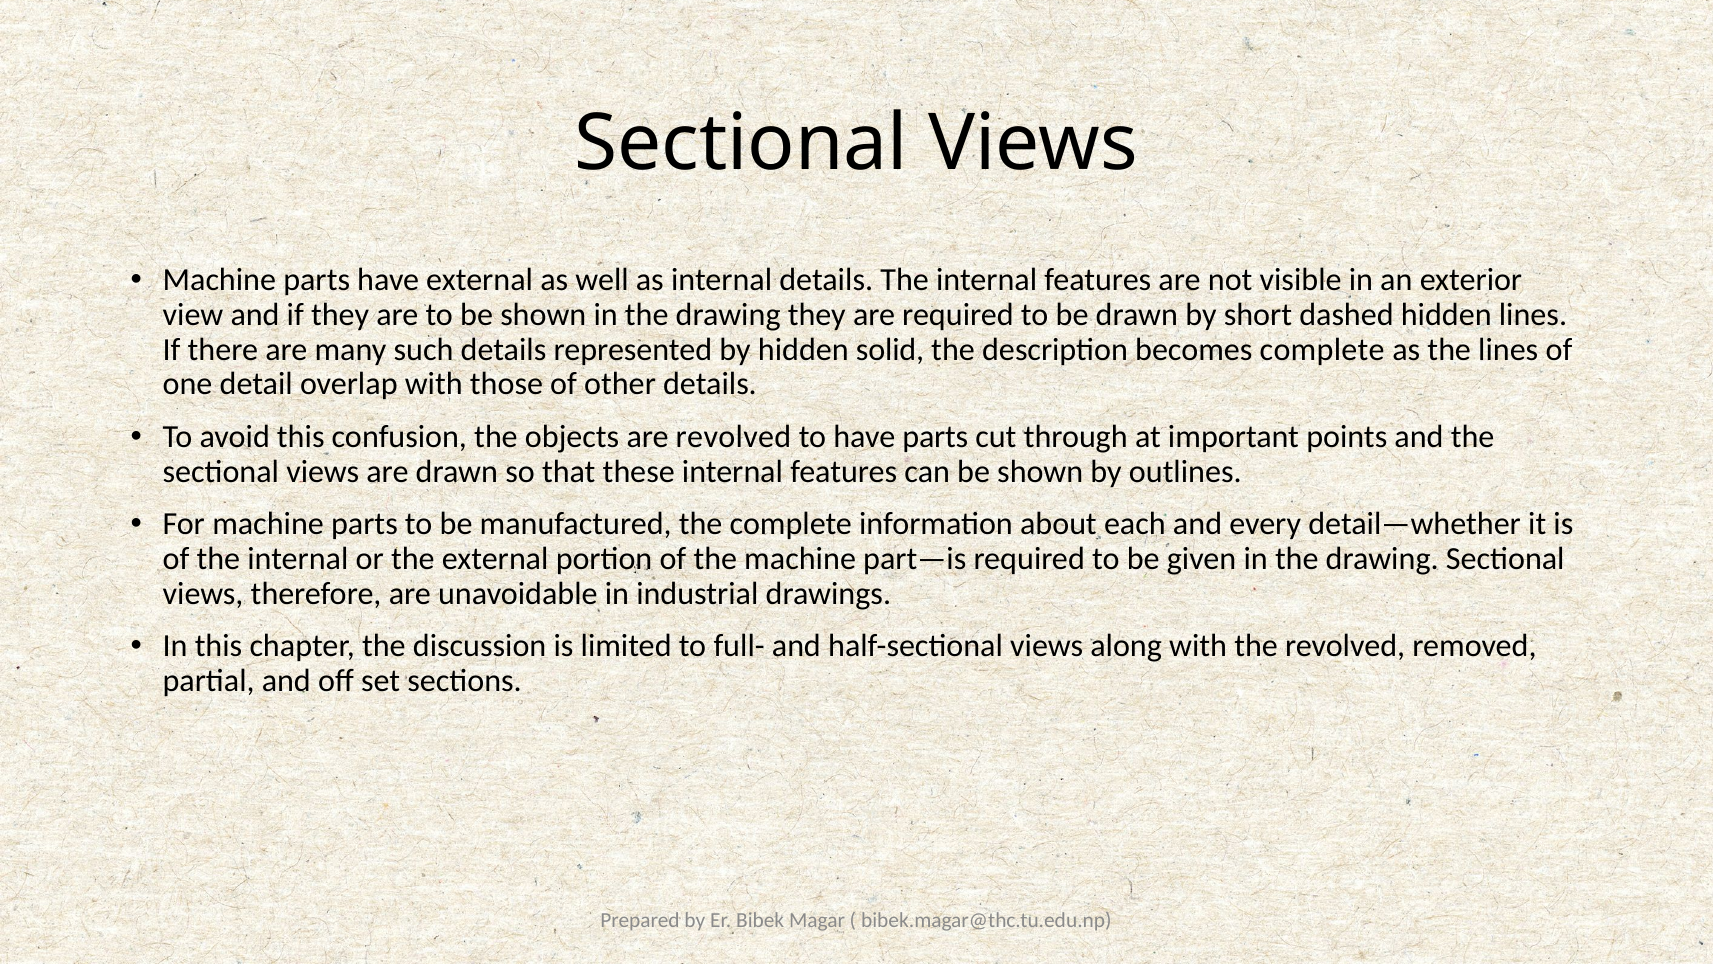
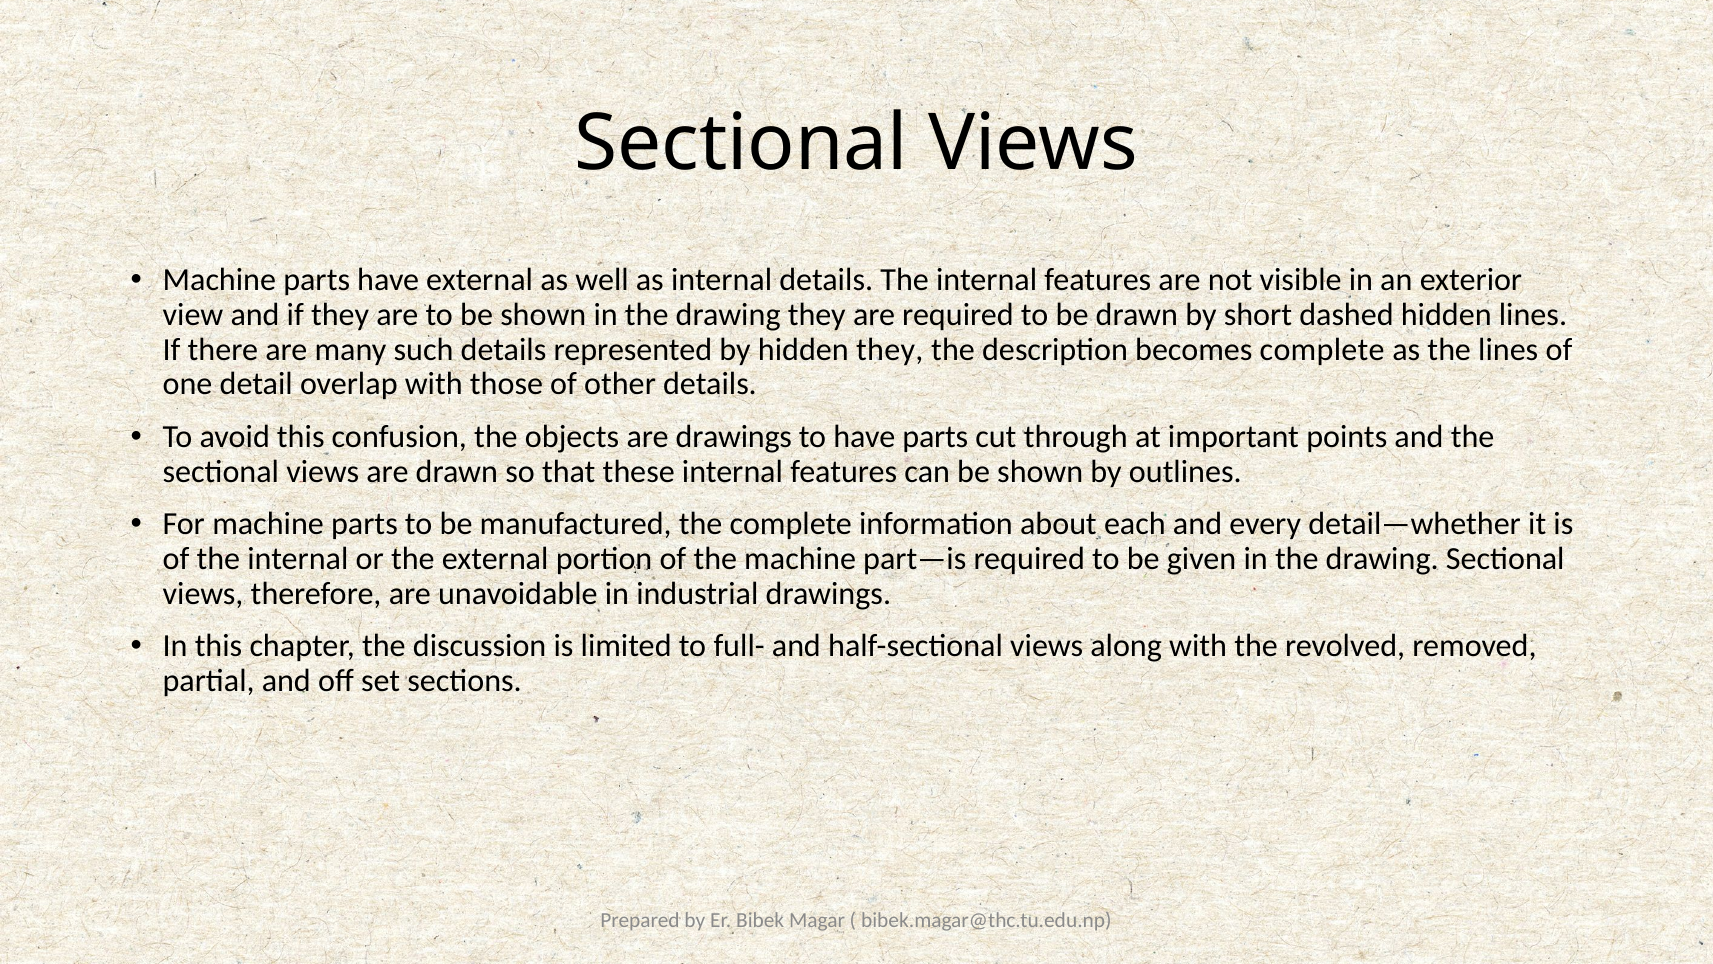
hidden solid: solid -> they (890, 349)
are revolved: revolved -> drawings (734, 437)
